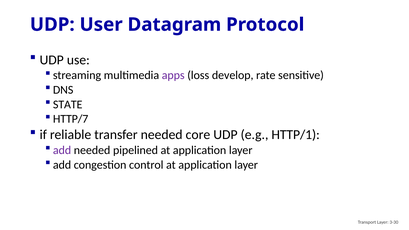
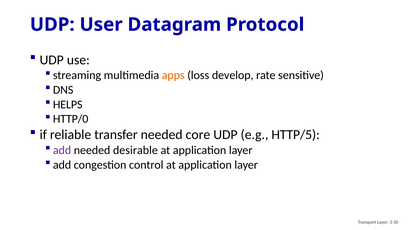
apps colour: purple -> orange (173, 75)
STATE: STATE -> HELPS (68, 104)
HTTP/7: HTTP/7 -> HTTP/0 (71, 119)
HTTP/1: HTTP/1 -> HTTP/5 (296, 135)
pipelined: pipelined -> desirable (135, 150)
